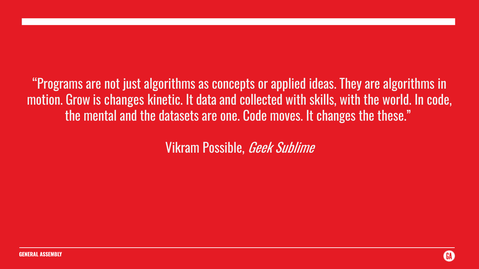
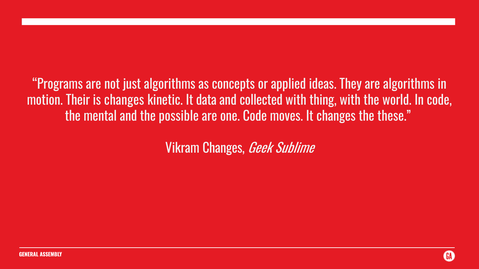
Grow: Grow -> Their (78, 101)
skills: skills -> thing (323, 101)
datasets: datasets -> possible (179, 117)
Vikram Possible: Possible -> Changes (224, 149)
